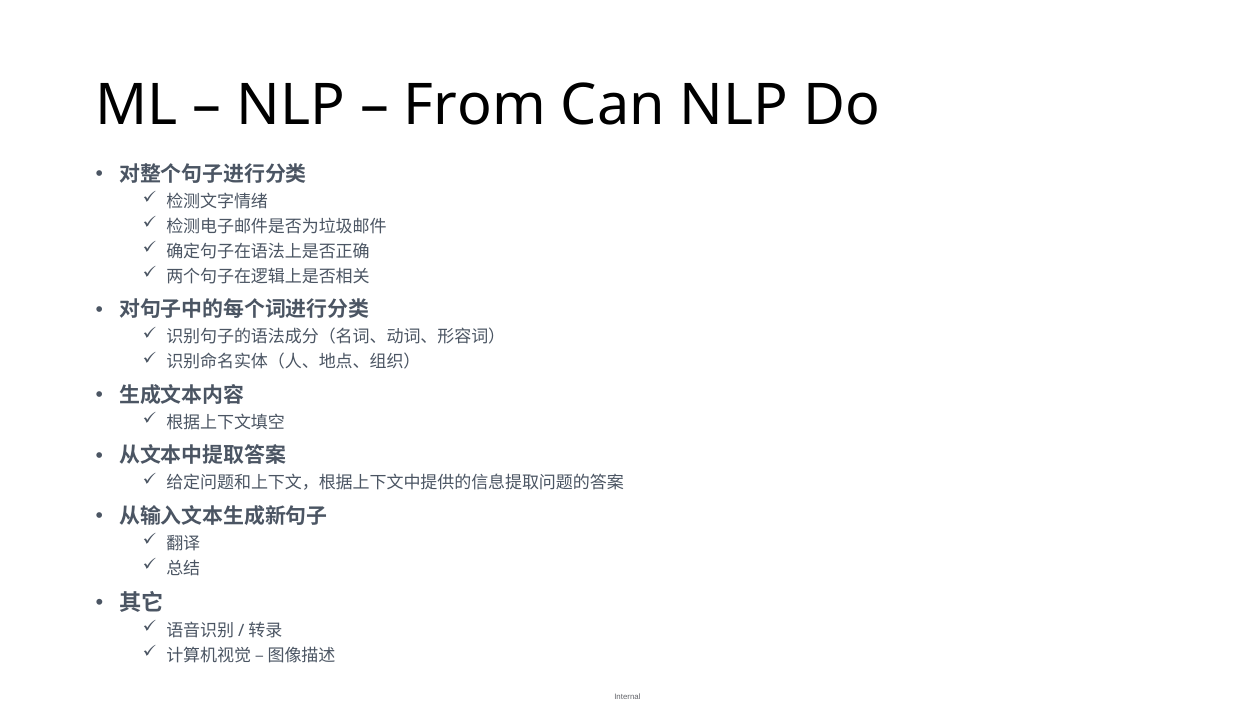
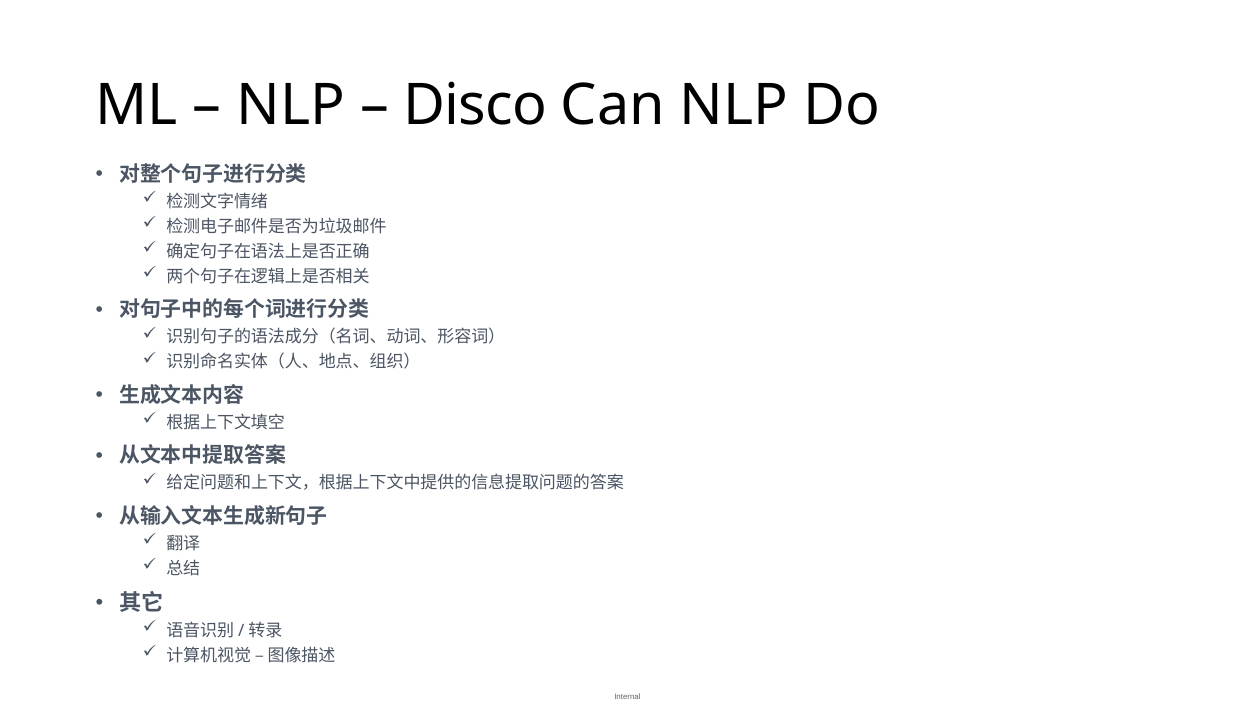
From: From -> Disco (475, 105)
